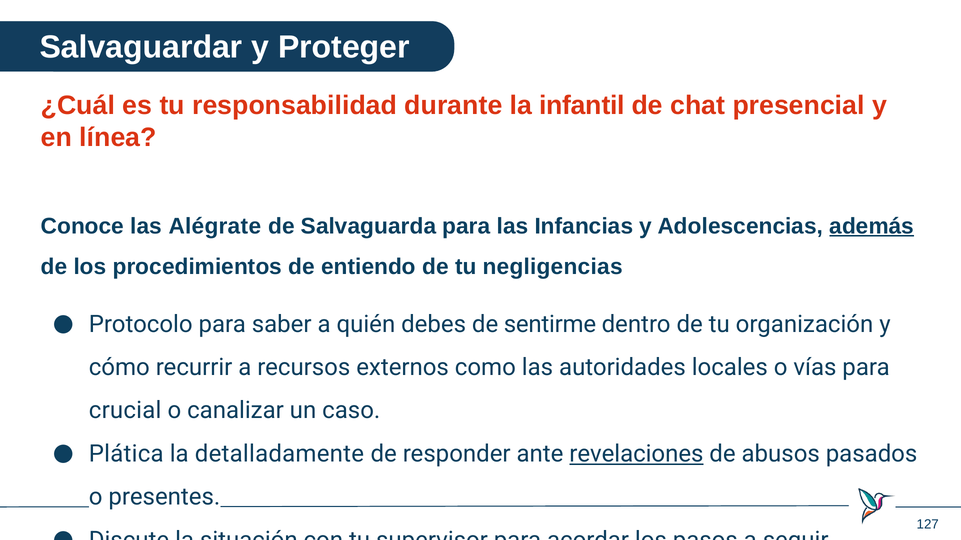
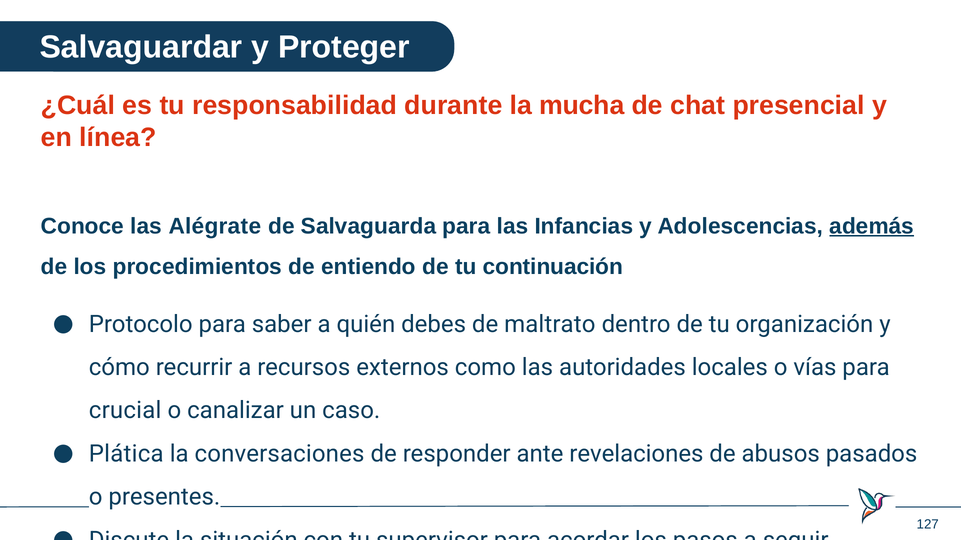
infantil: infantil -> mucha (582, 106)
negligencias: negligencias -> continuación (553, 267)
sentirme: sentirme -> maltrato (550, 324)
detalladamente: detalladamente -> conversaciones (280, 454)
revelaciones underline: present -> none (636, 454)
